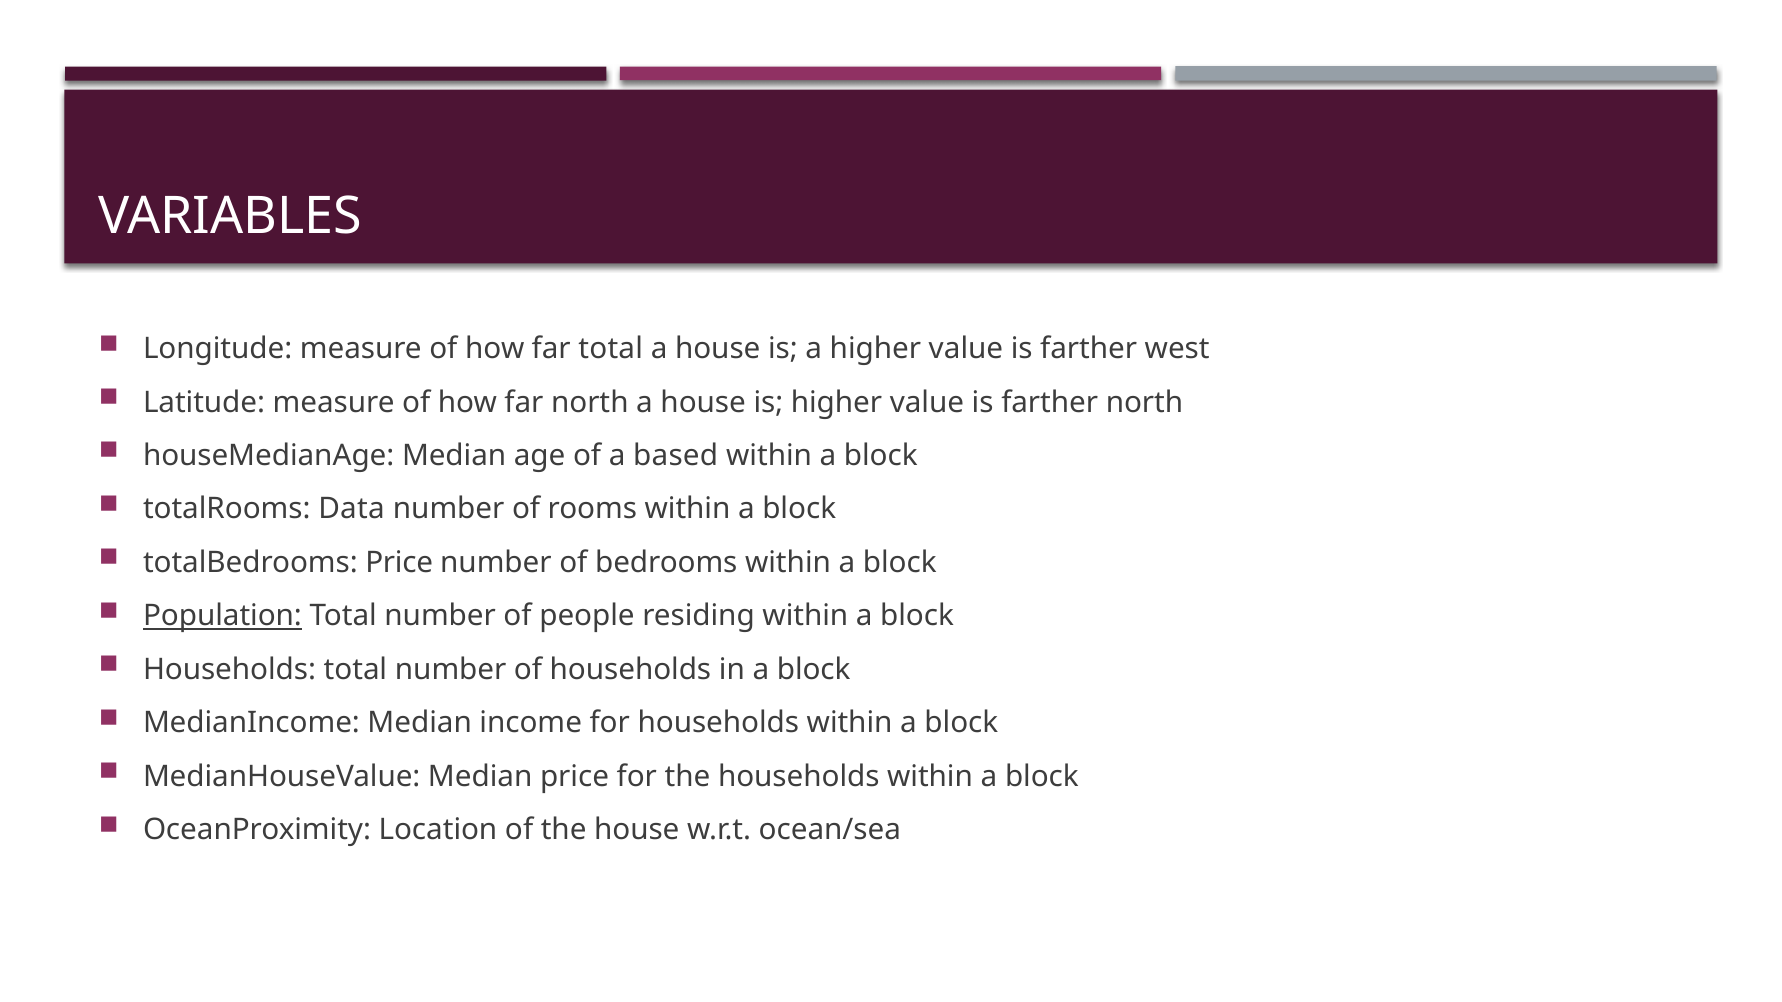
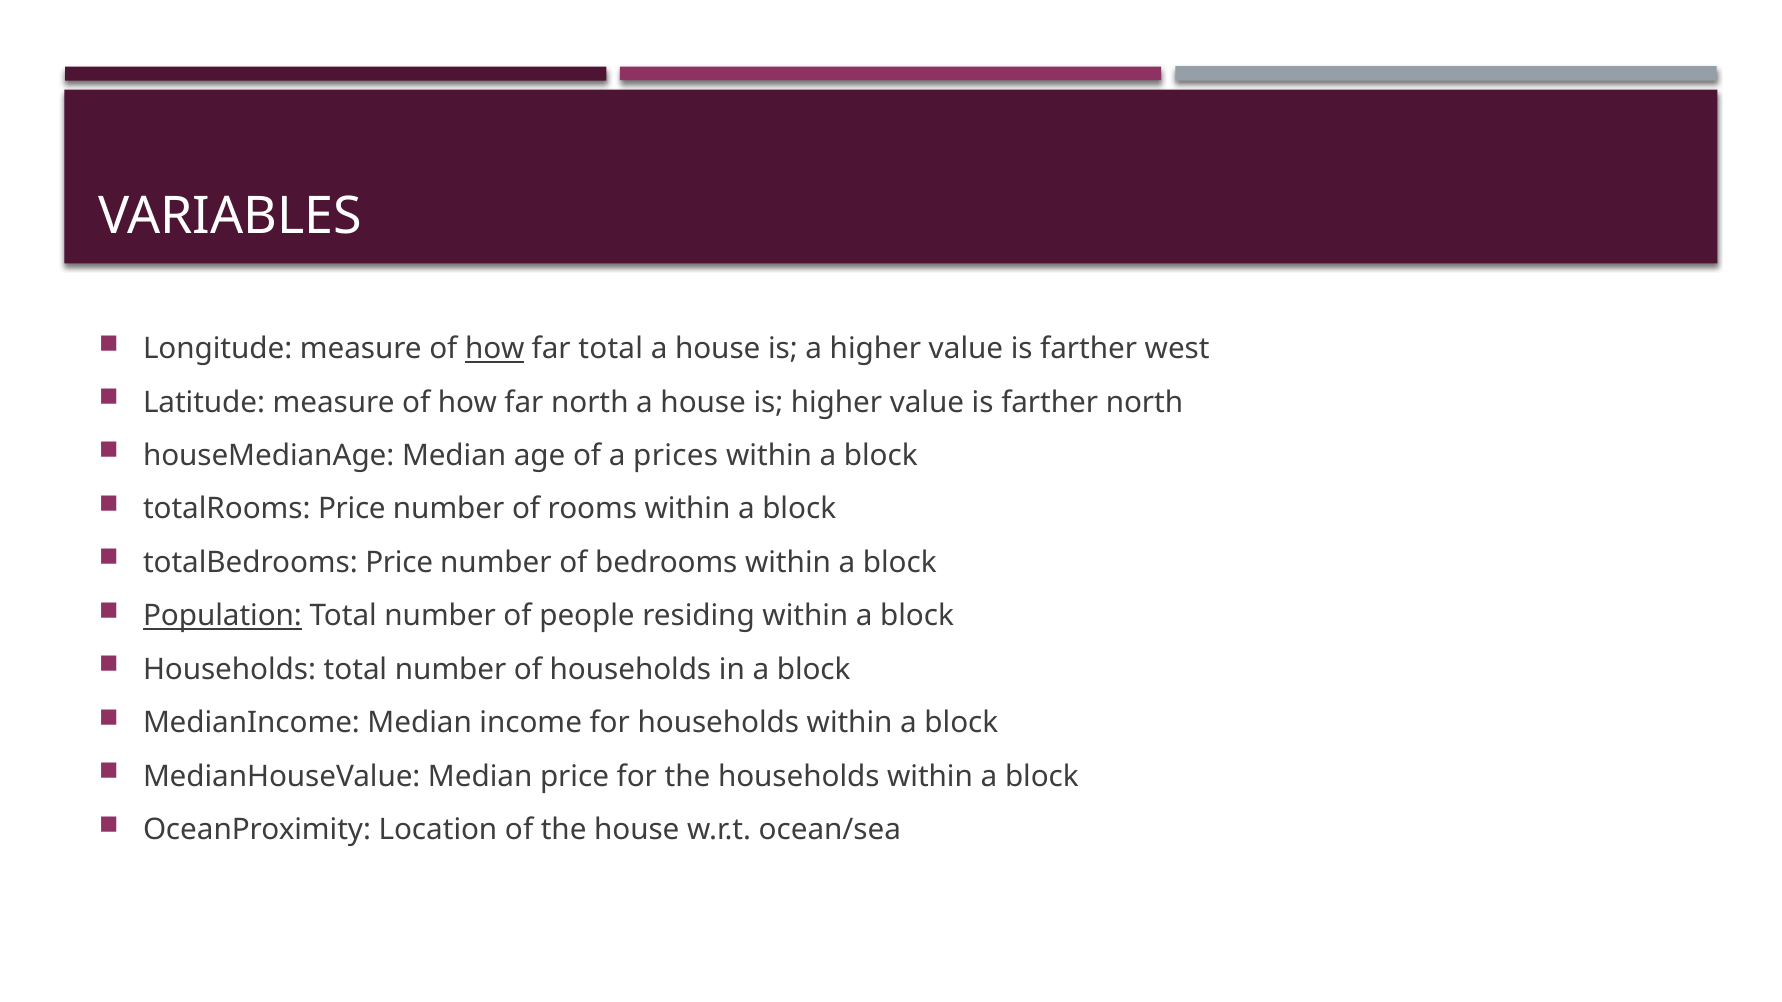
how underline: none -> present (495, 349)
based: based -> prices (676, 456)
totalRooms Data: Data -> Price (352, 509)
